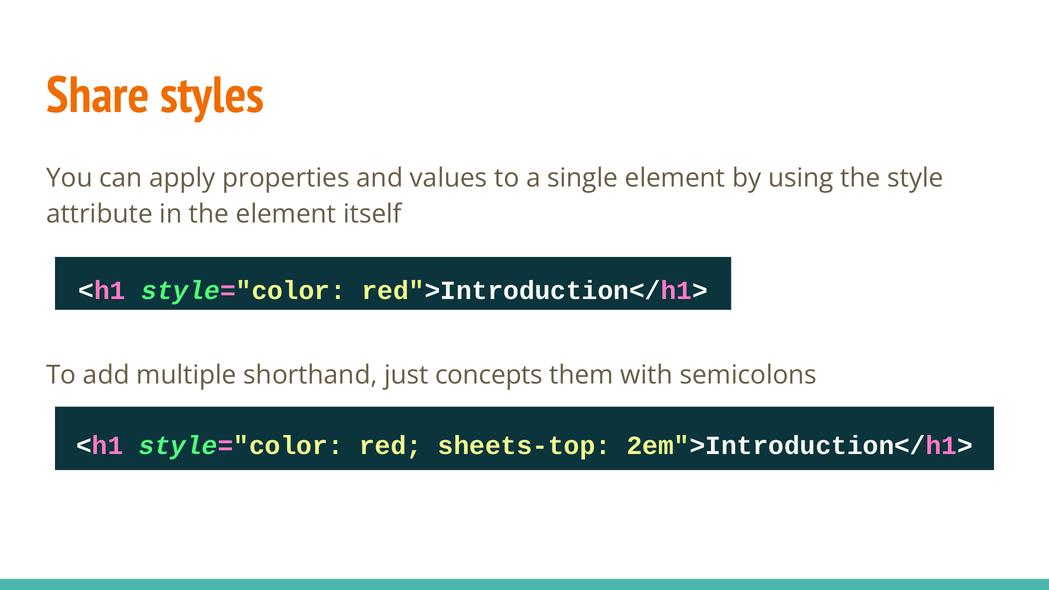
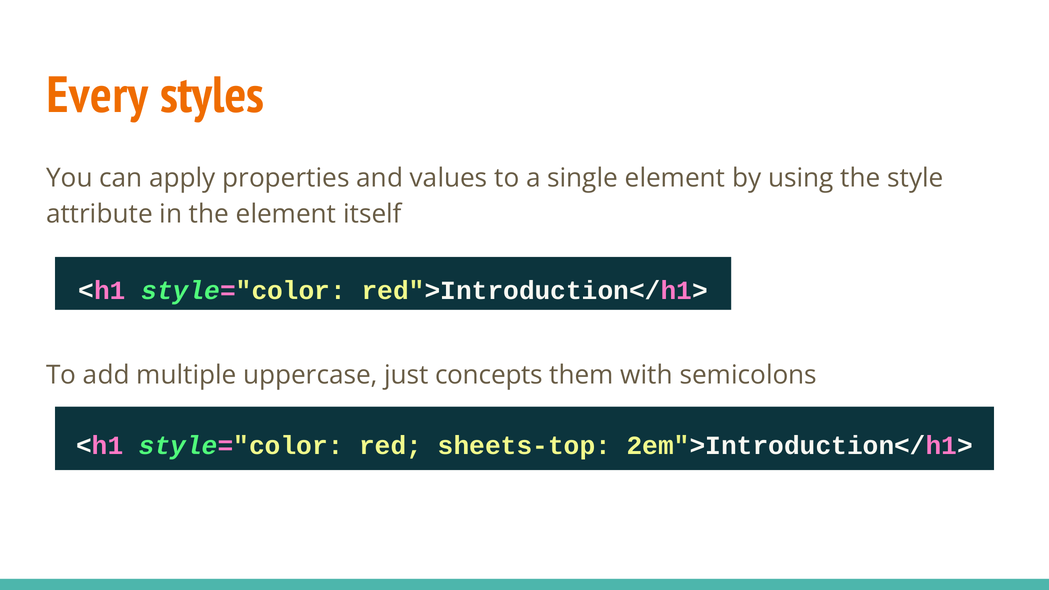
Share: Share -> Every (98, 96)
shorthand: shorthand -> uppercase (310, 375)
